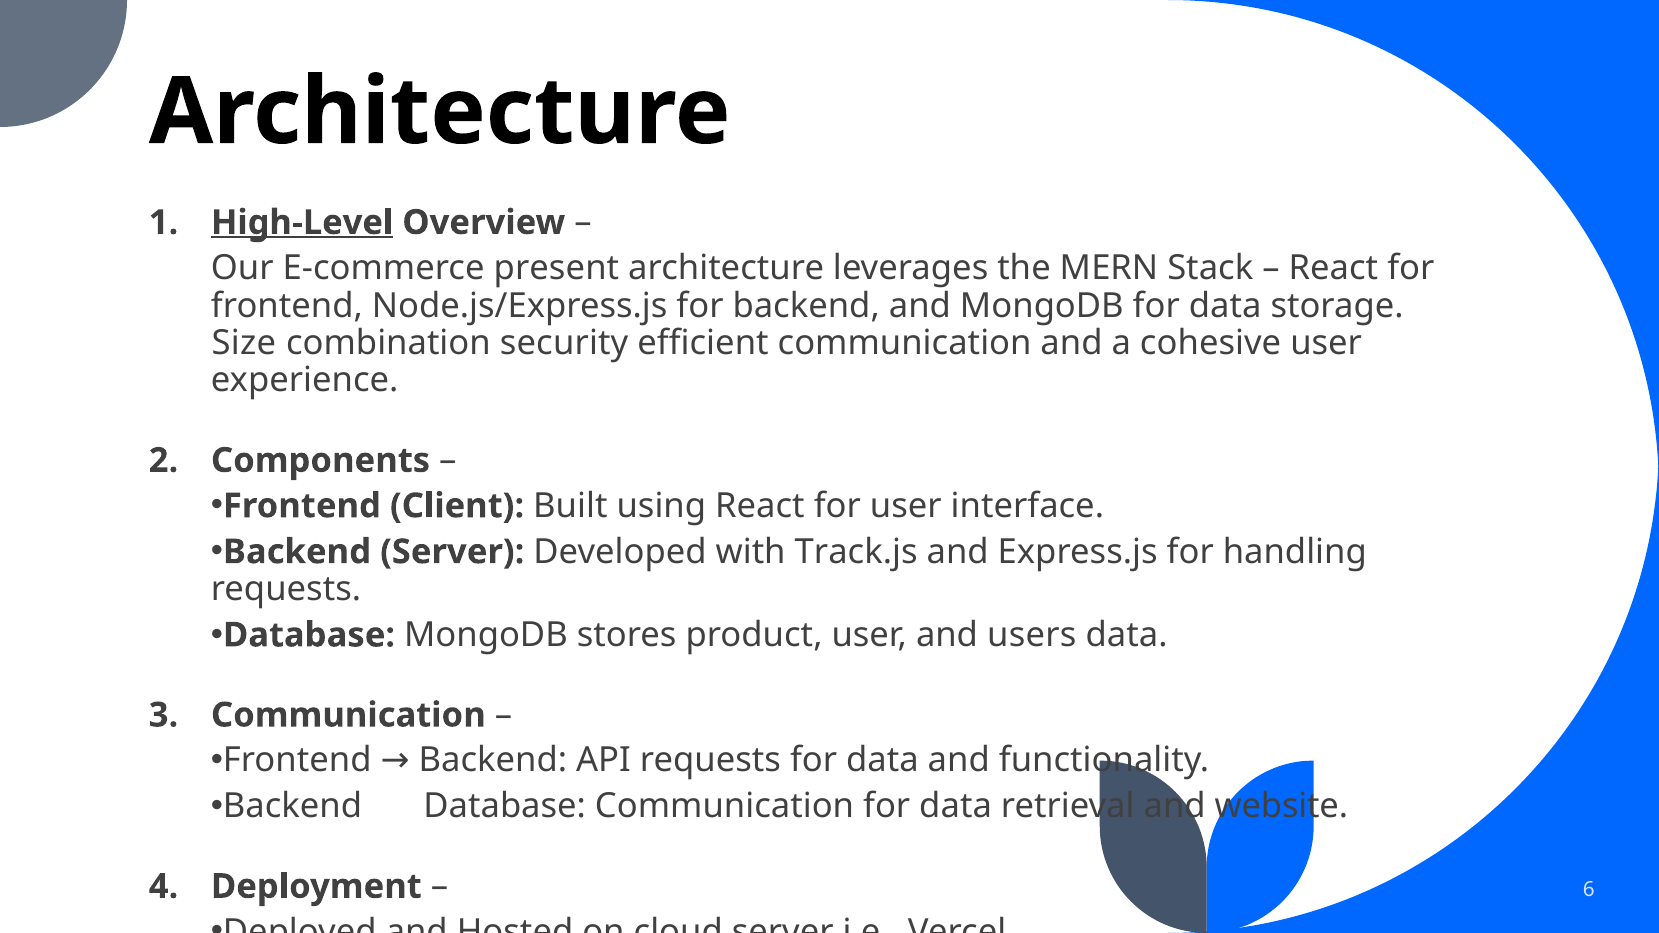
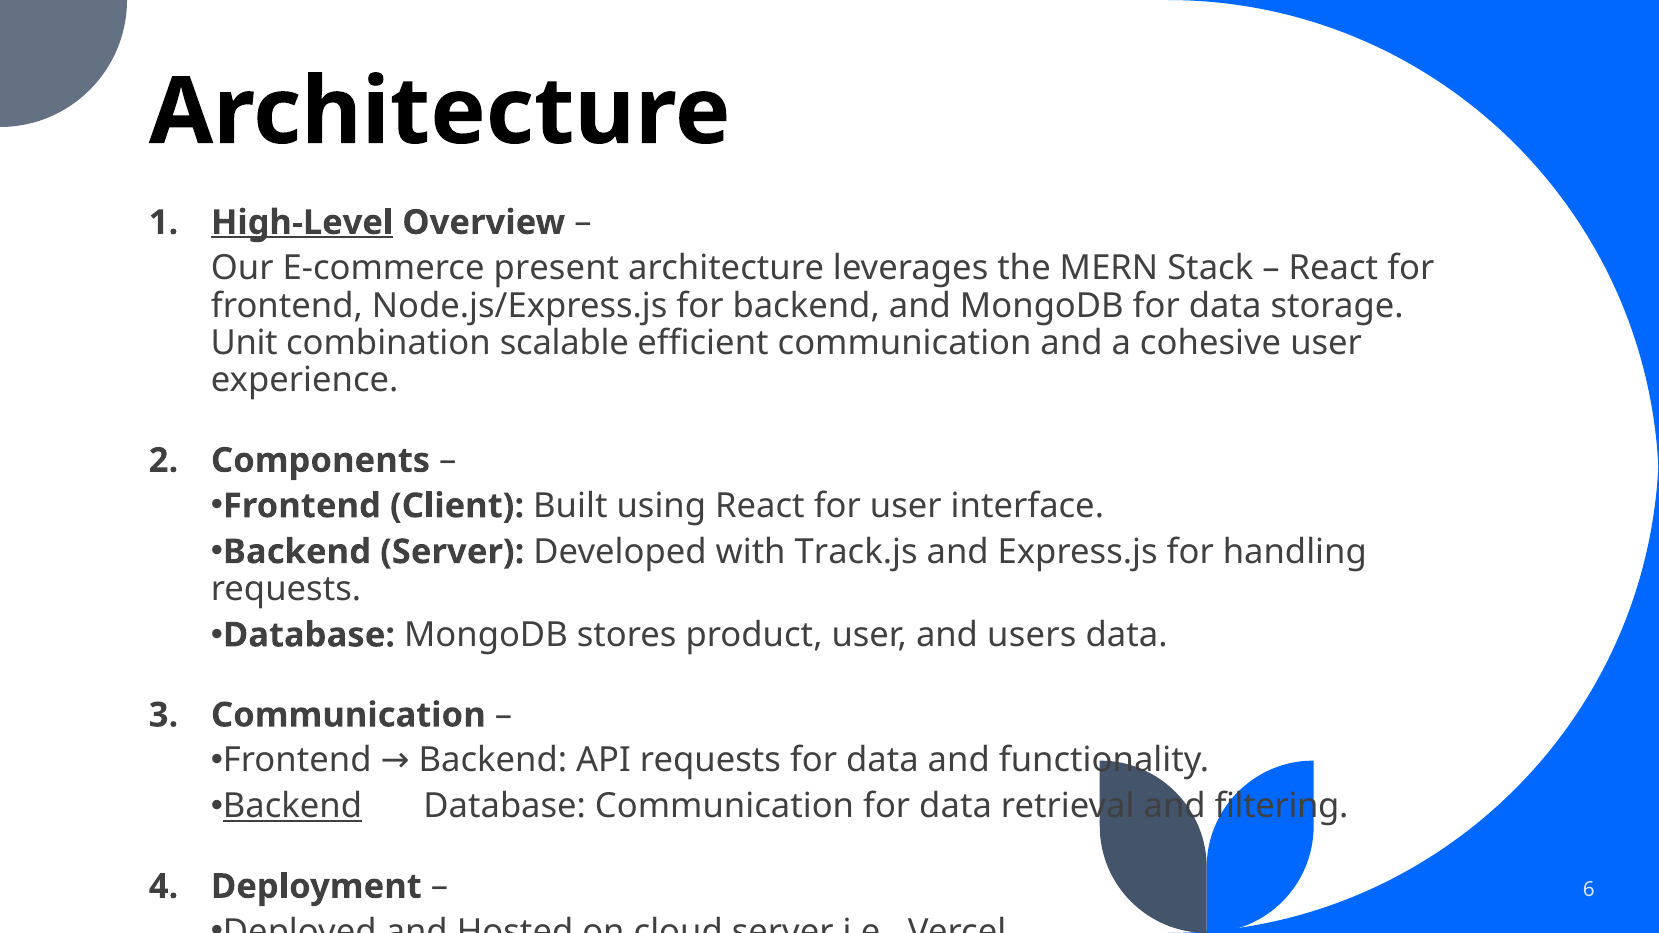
Size: Size -> Unit (244, 343)
security: security -> scalable (564, 343)
Backend underline: none -> present (293, 807)
website: website -> filtering (1281, 807)
